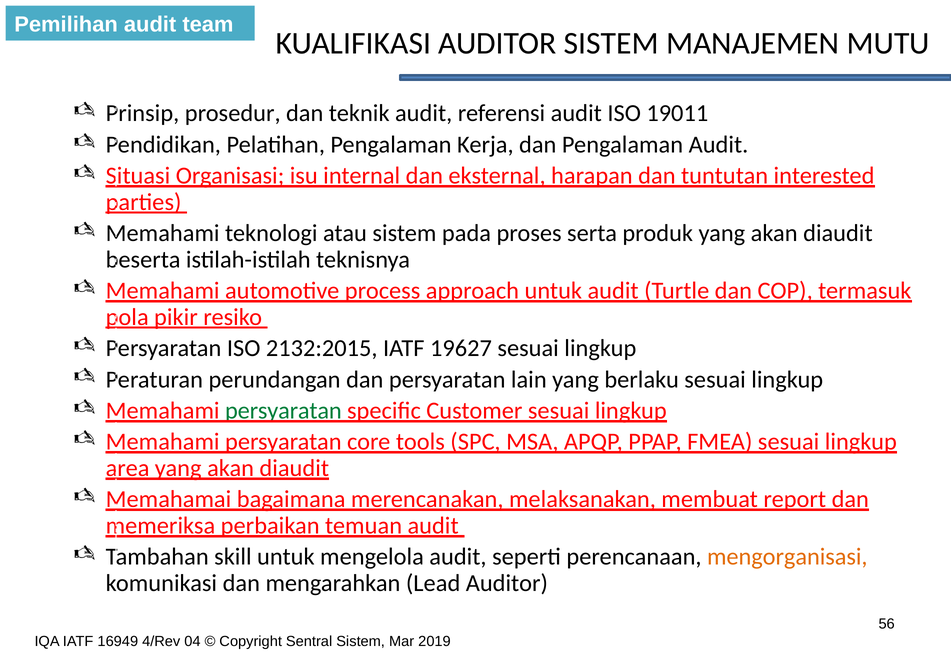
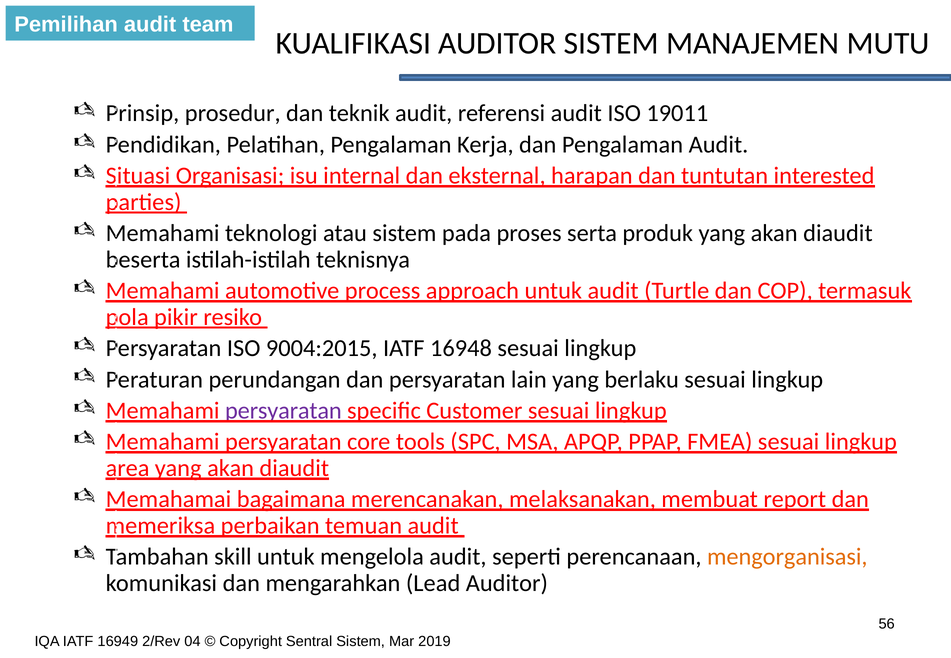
2132:2015: 2132:2015 -> 9004:2015 (322, 348)
19627: 19627 -> 16948 (461, 348)
persyaratan colour: green -> purple (283, 411)
4/Rev: 4/Rev -> 2/Rev (161, 642)
